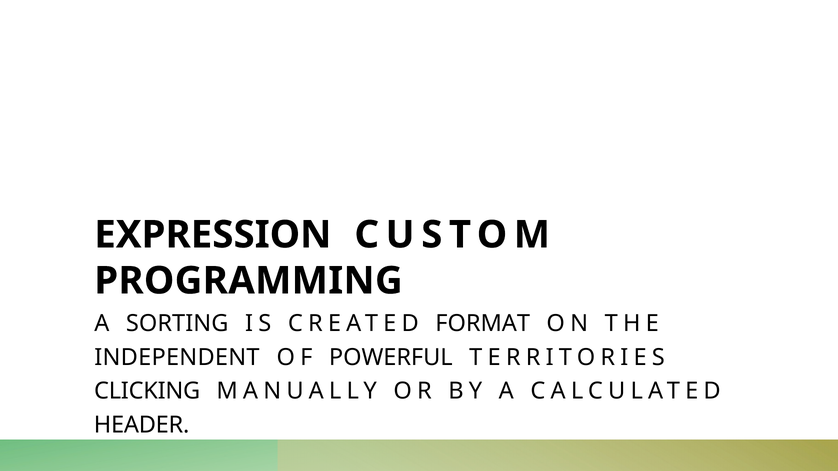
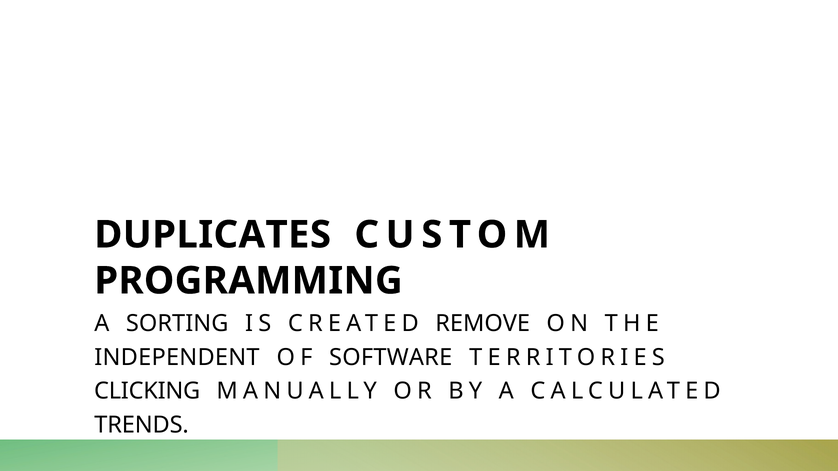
EXPRESSION: EXPRESSION -> DUPLICATES (213, 235)
FORMAT: FORMAT -> REMOVE (483, 324)
POWERFUL: POWERFUL -> SOFTWARE (391, 358)
HEADER: HEADER -> TRENDS (142, 425)
